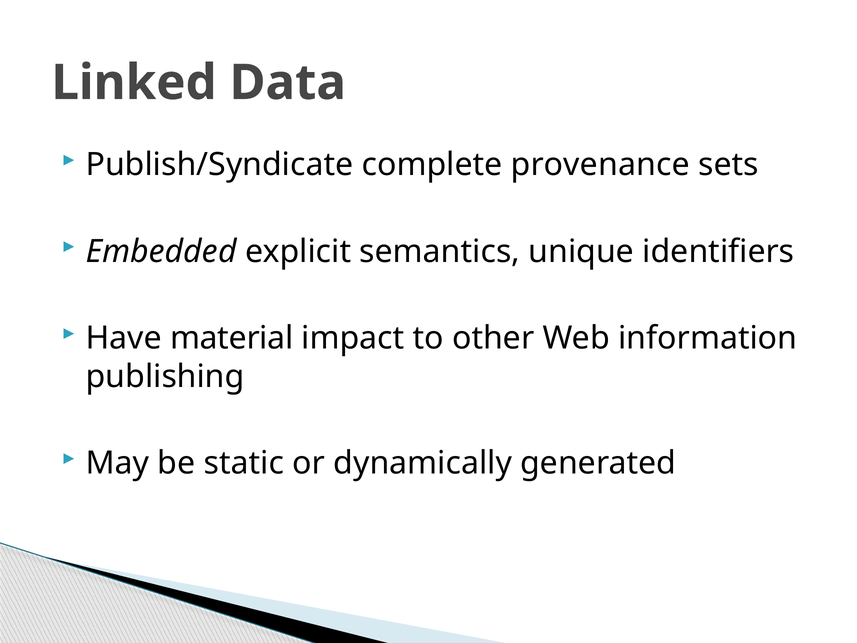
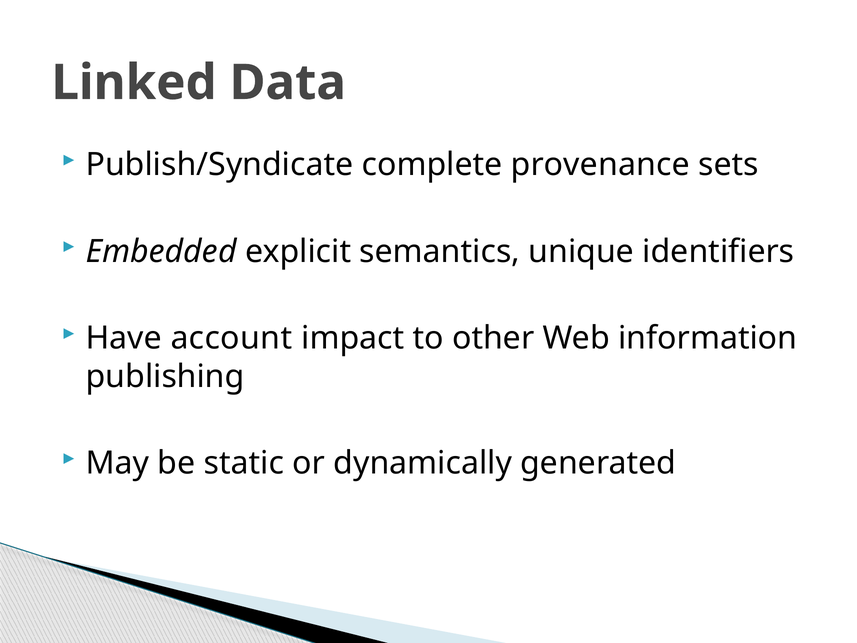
material: material -> account (231, 338)
